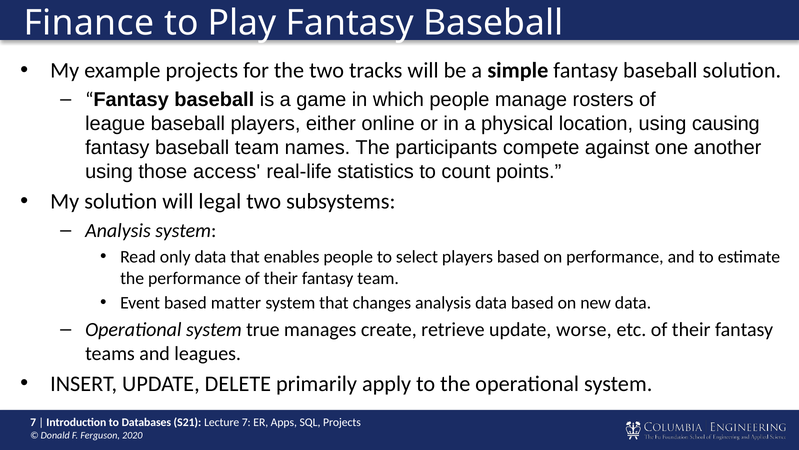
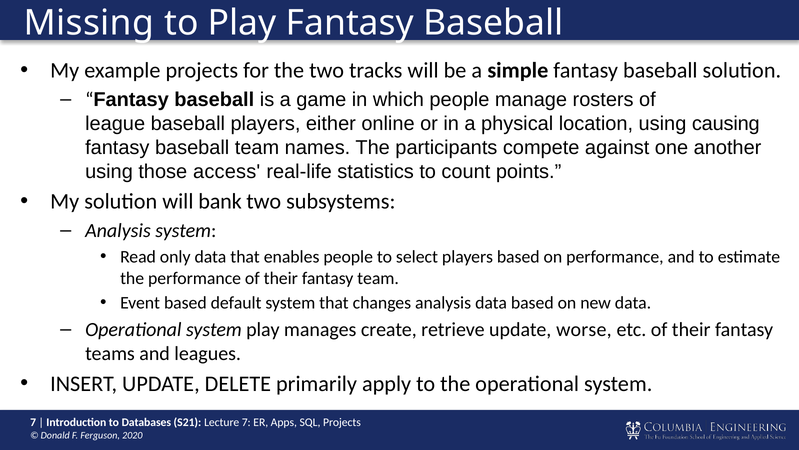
Finance: Finance -> Missing (89, 23)
legal: legal -> bank (220, 201)
matter: matter -> default (236, 303)
system true: true -> play (263, 329)
